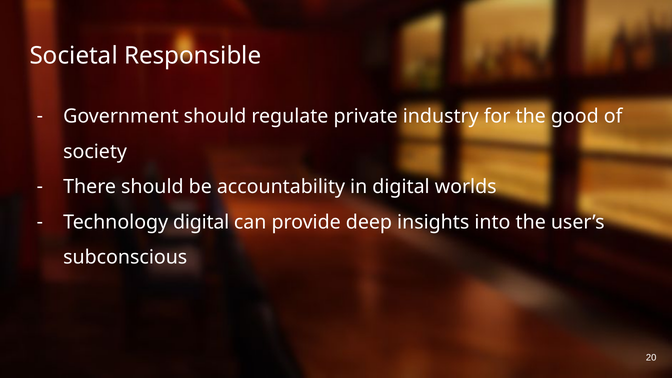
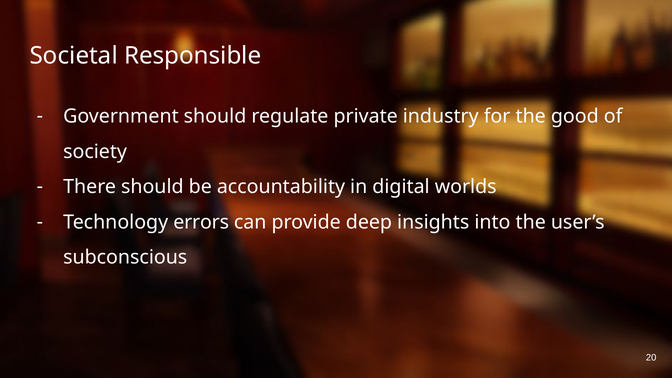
Technology digital: digital -> errors (201, 222)
